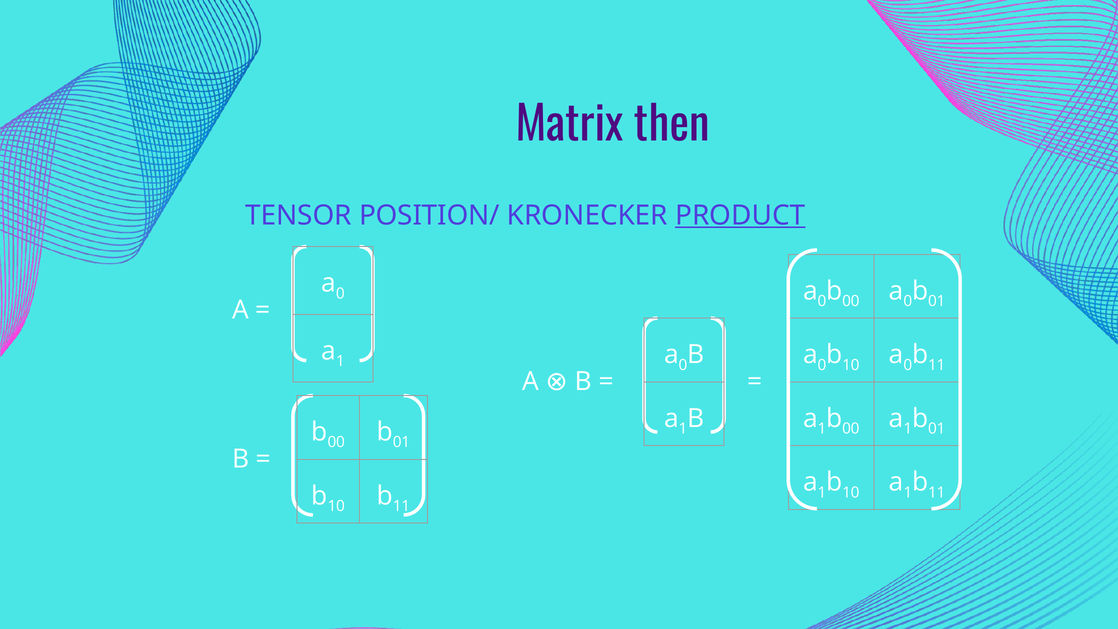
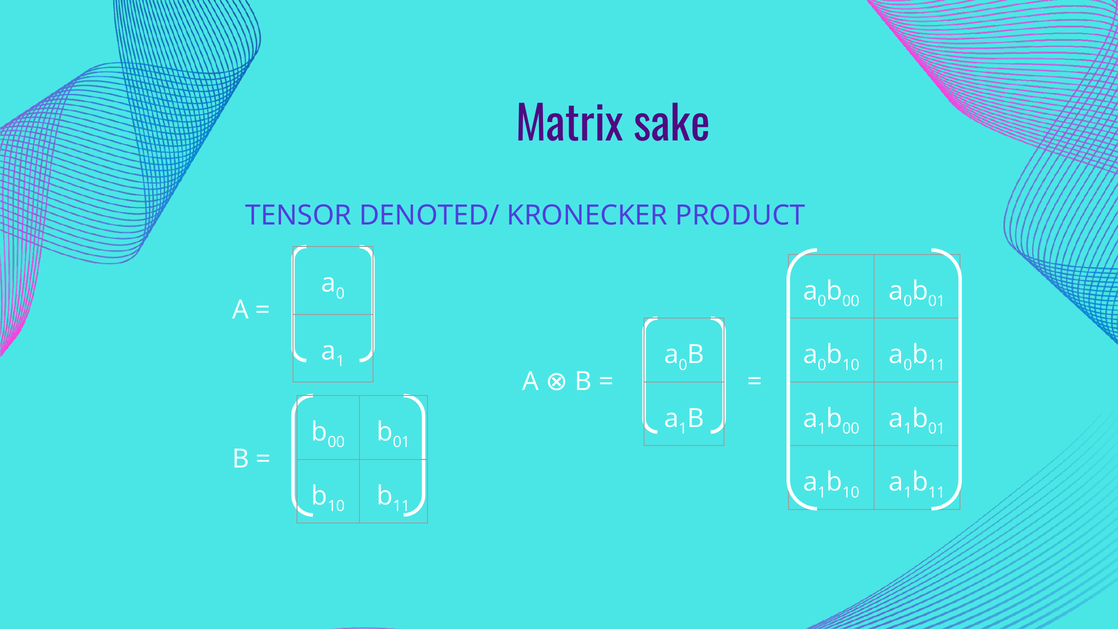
then: then -> sake (672, 125)
POSITION/: POSITION/ -> DENOTED/ (429, 215)
PRODUCT underline: present -> none (740, 215)
